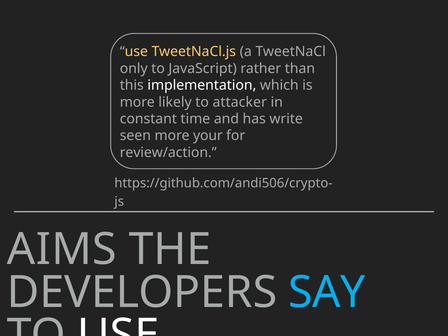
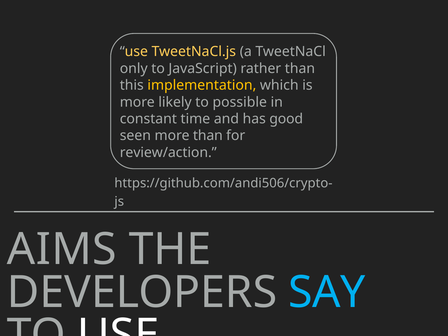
implementation colour: white -> yellow (202, 85)
attacker: attacker -> possible (240, 102)
write: write -> good (286, 119)
more your: your -> than (208, 136)
